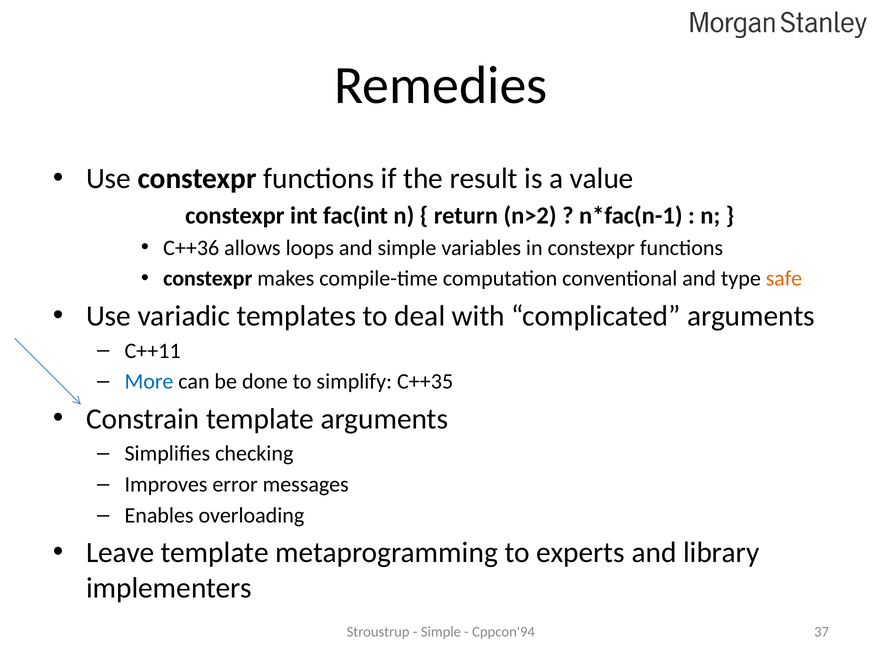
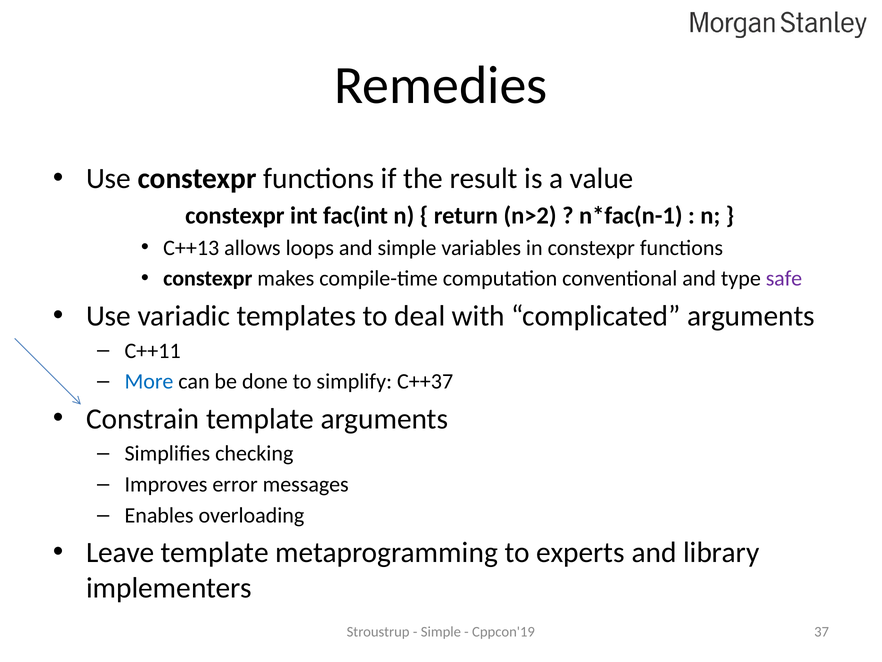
C++36: C++36 -> C++13 (191, 248)
safe colour: orange -> purple (784, 278)
C++35: C++35 -> C++37 (425, 381)
Cppcon'94: Cppcon'94 -> Cppcon'19 (503, 632)
